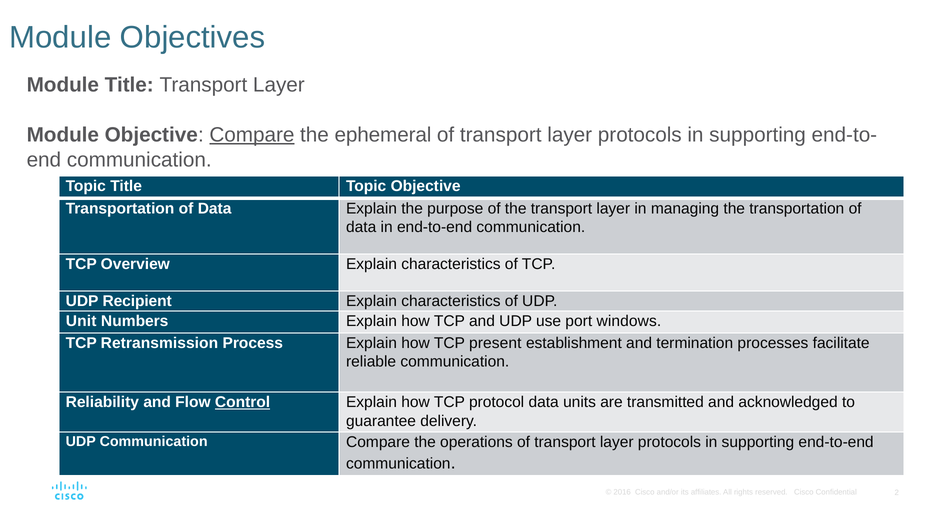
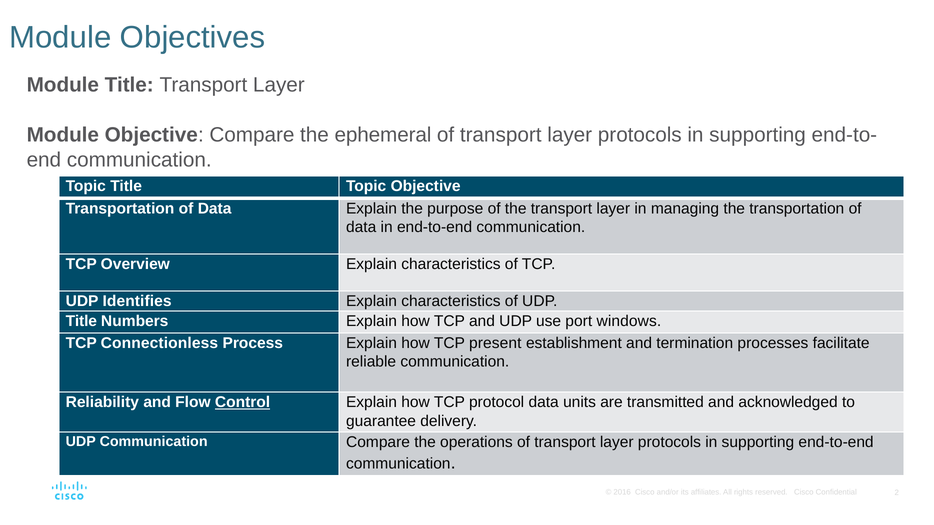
Compare underline: present -> none (252, 135)
Recipient: Recipient -> Identifies (137, 301)
Unit: Unit -> Title (81, 321)
Retransmission: Retransmission -> Connectionless (159, 343)
